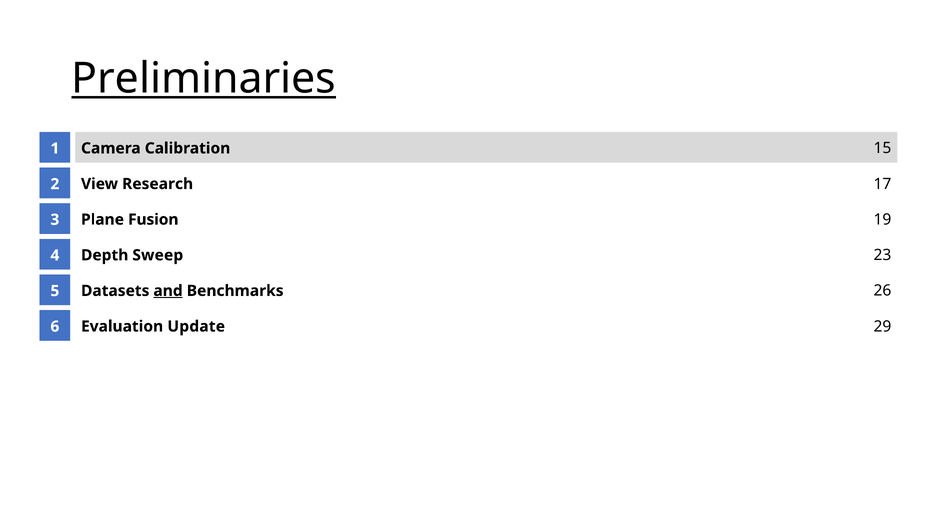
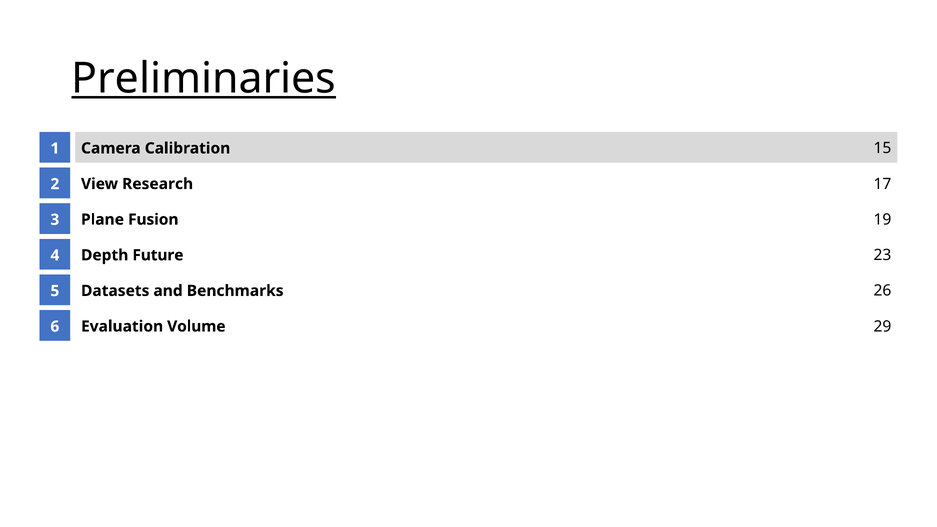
Sweep: Sweep -> Future (158, 255)
and underline: present -> none (168, 291)
Update: Update -> Volume (196, 326)
